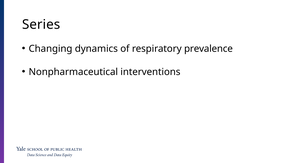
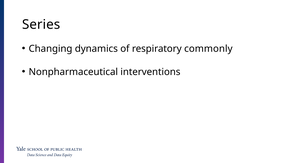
prevalence: prevalence -> commonly (208, 49)
